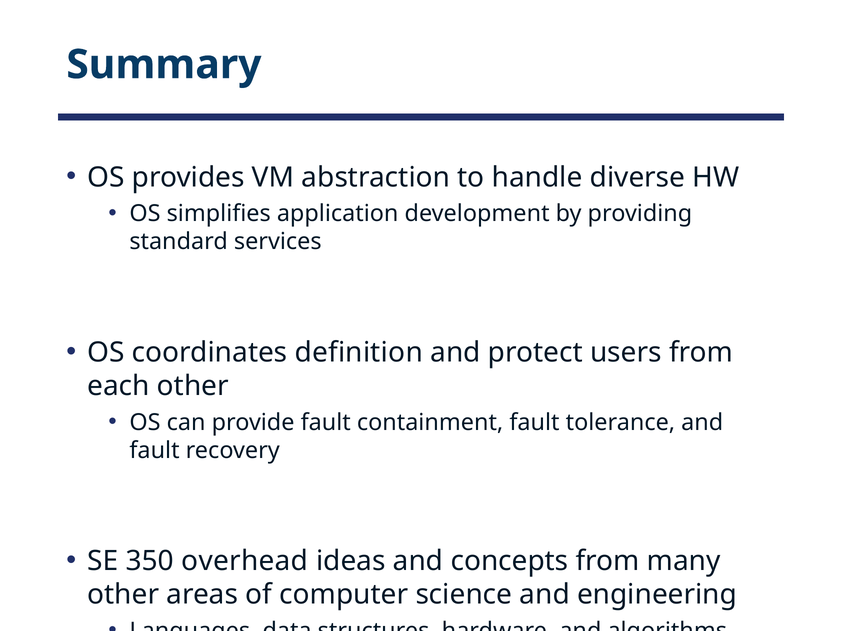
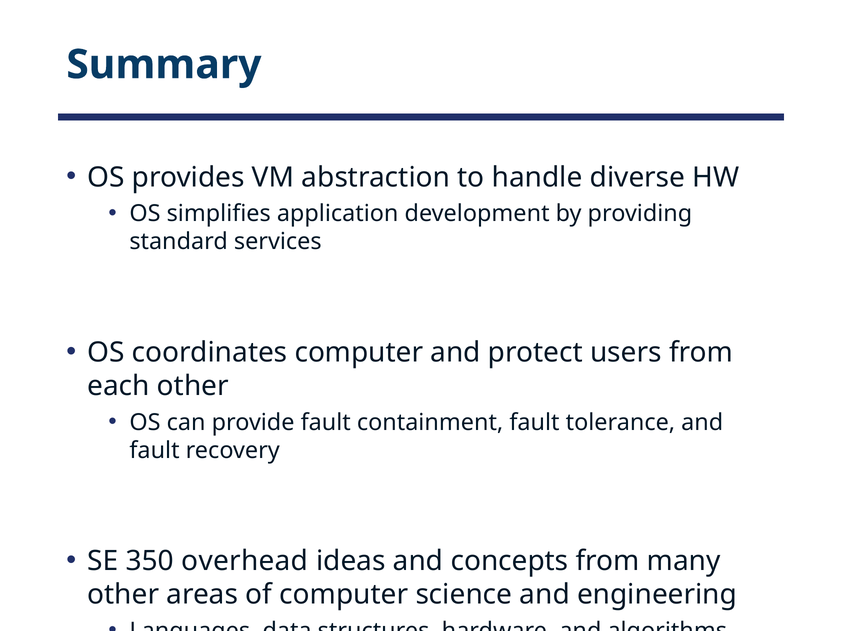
coordinates definition: definition -> computer (359, 353)
